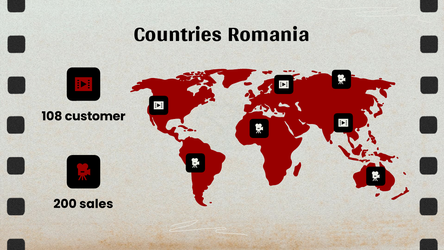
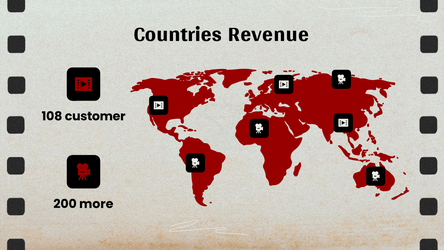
Romania: Romania -> Revenue (268, 31)
sales: sales -> more (96, 204)
